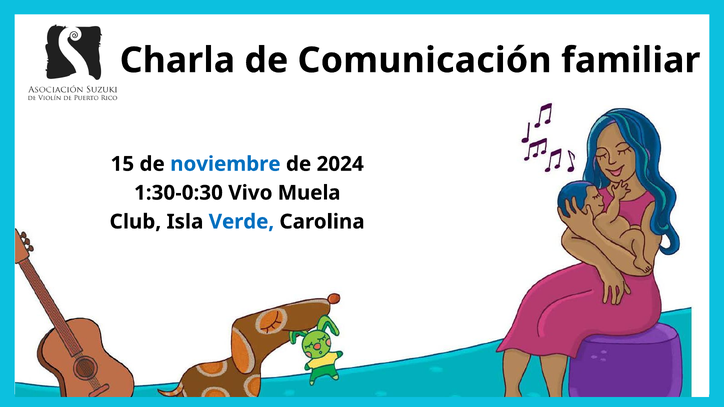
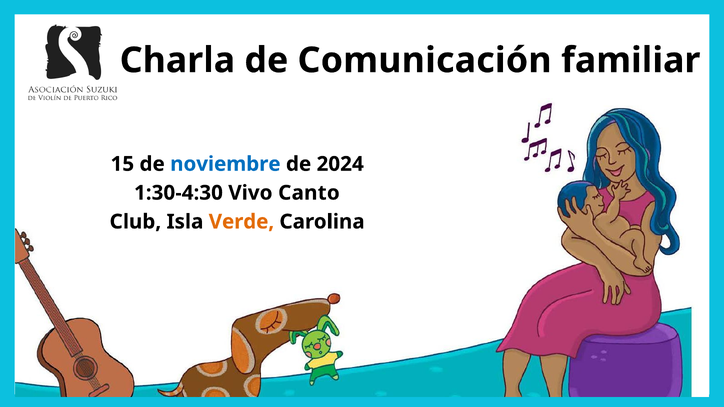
1:30-0:30: 1:30-0:30 -> 1:30-4:30 (178, 193)
Muela: Muela -> Canto (309, 193)
Verde colour: blue -> orange (241, 222)
